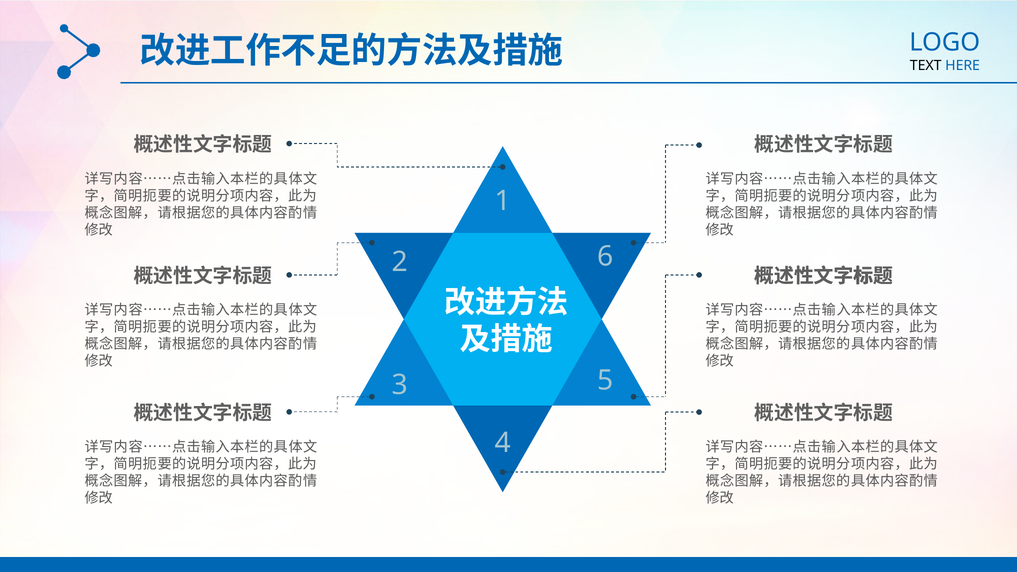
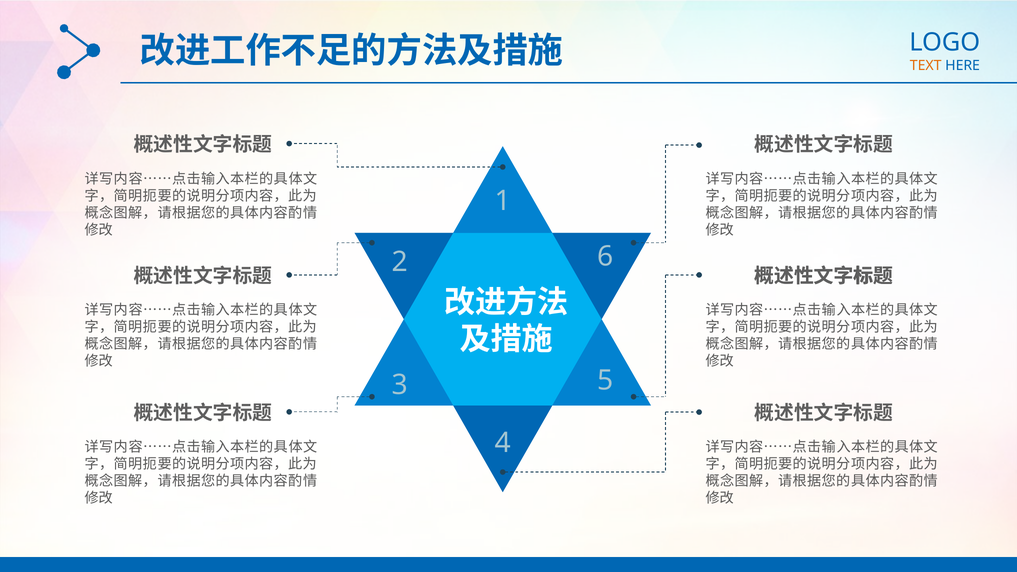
TEXT colour: black -> orange (926, 66)
